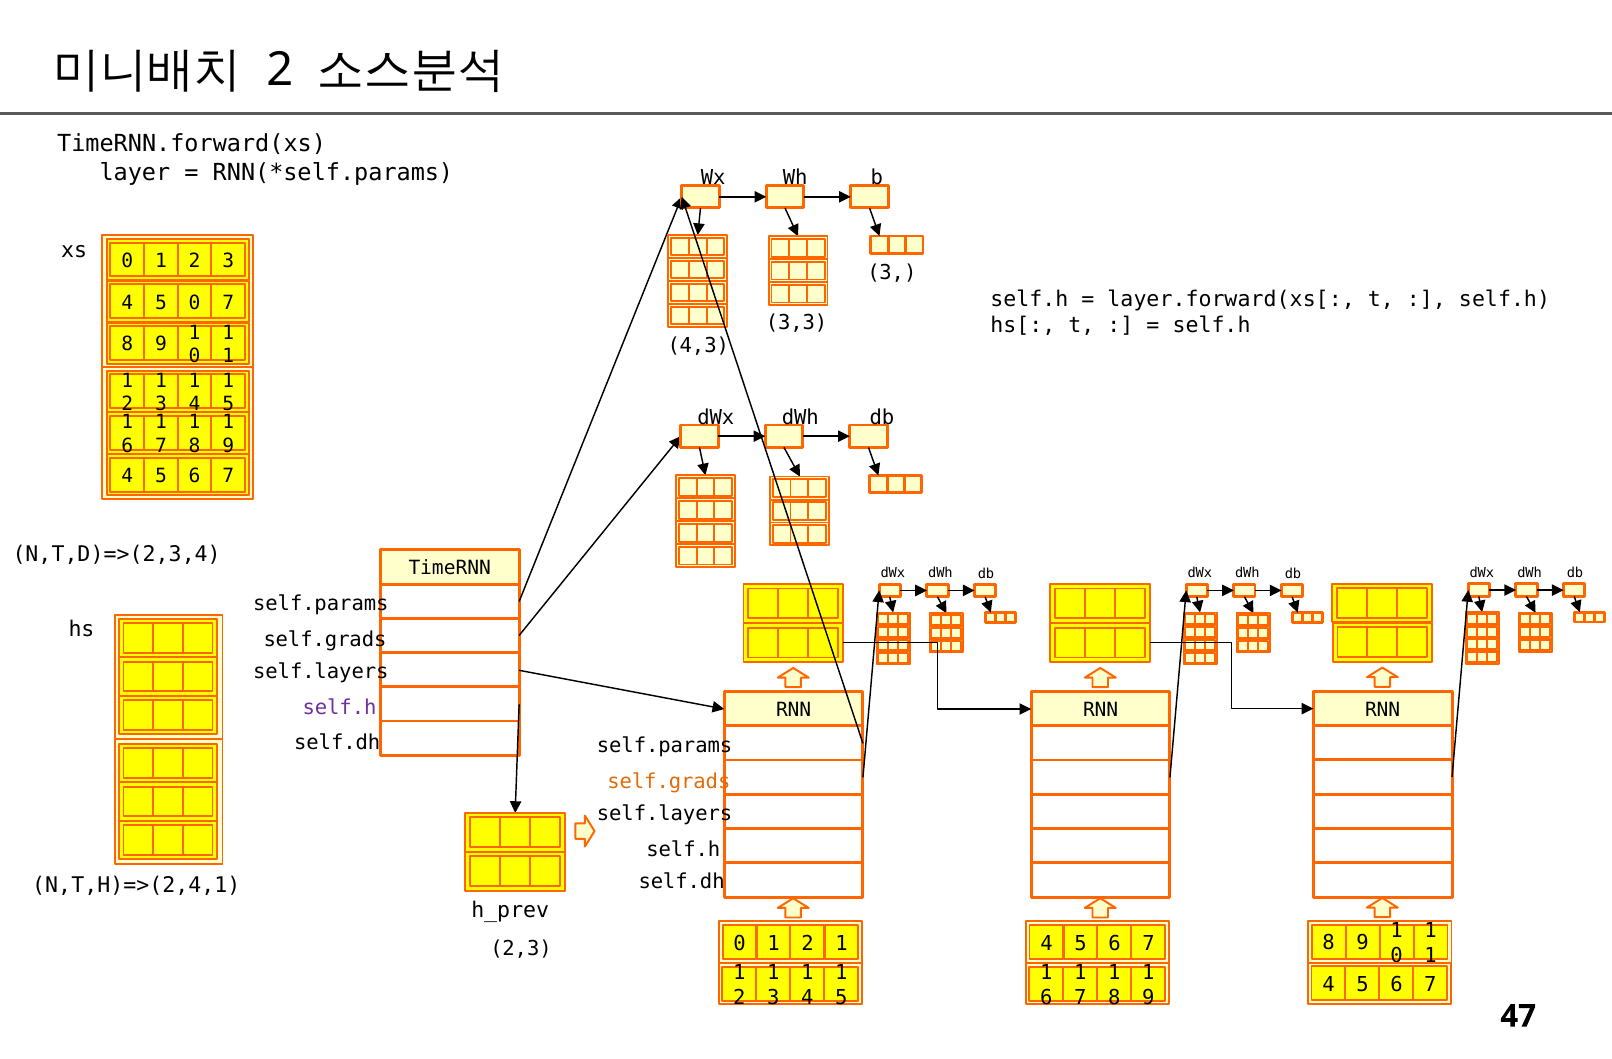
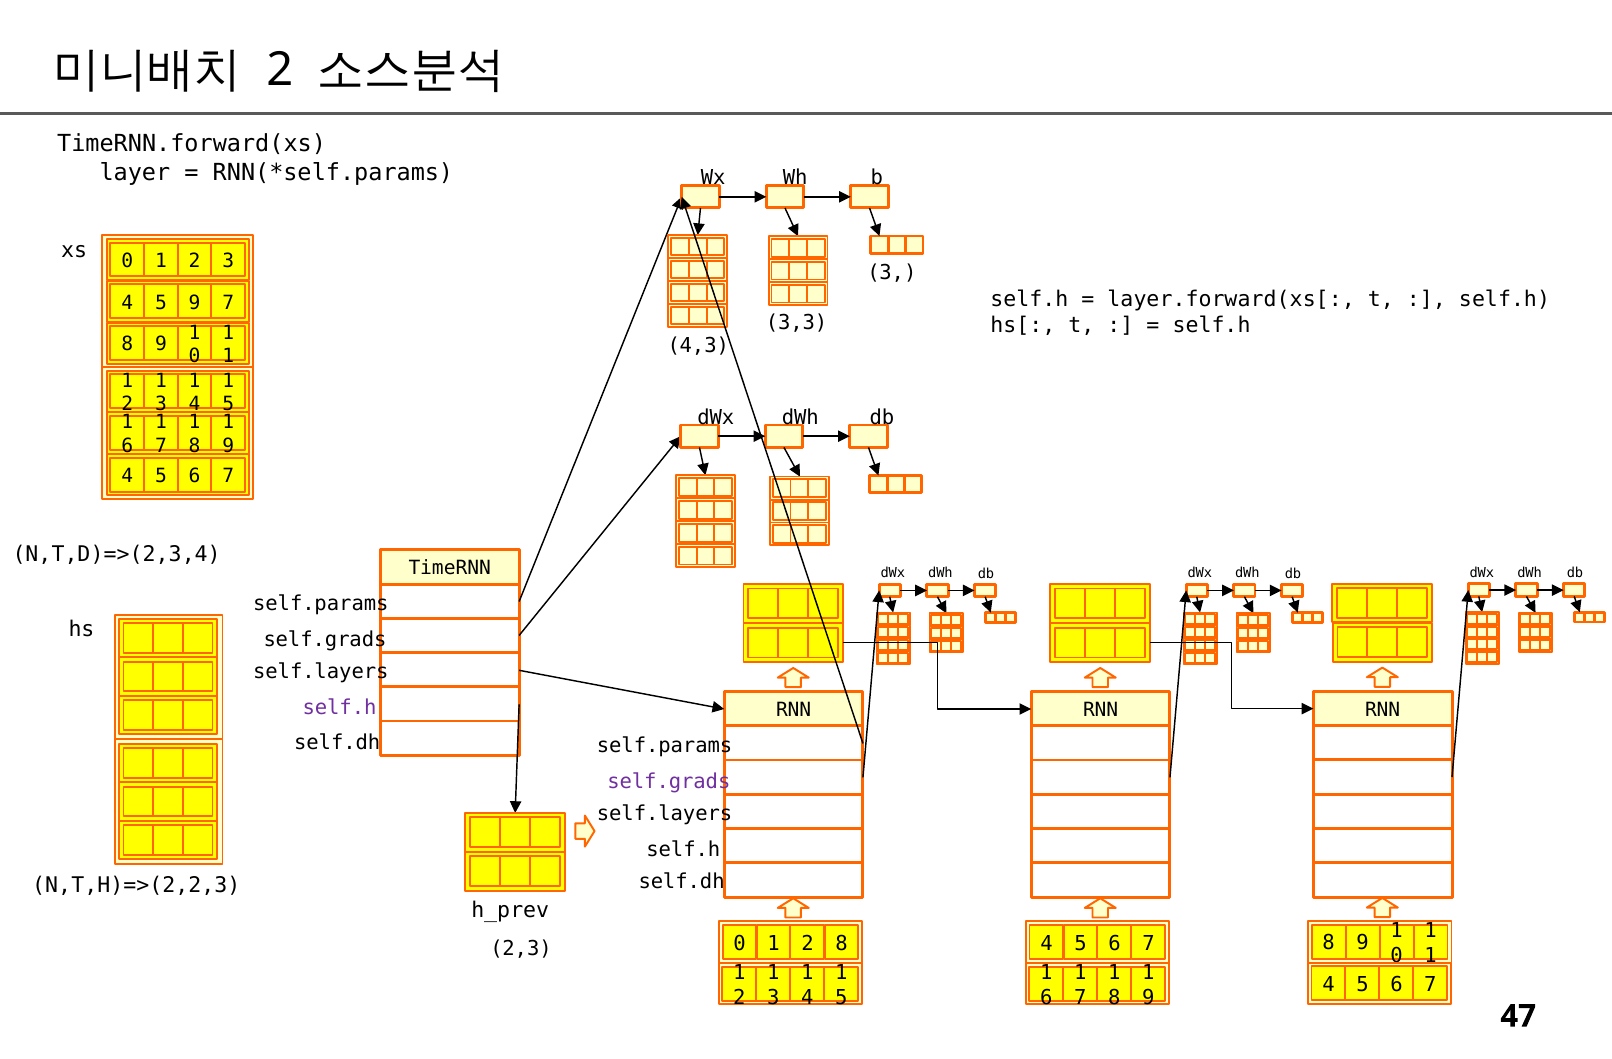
5 0: 0 -> 9 (195, 303)
self.grads colour: orange -> purple (669, 781)
N,T,H)=>(2,4,1: N,T,H)=>(2,4,1 -> N,T,H)=>(2,2,3 (136, 885)
0 1 2 1: 1 -> 8 (842, 943)
